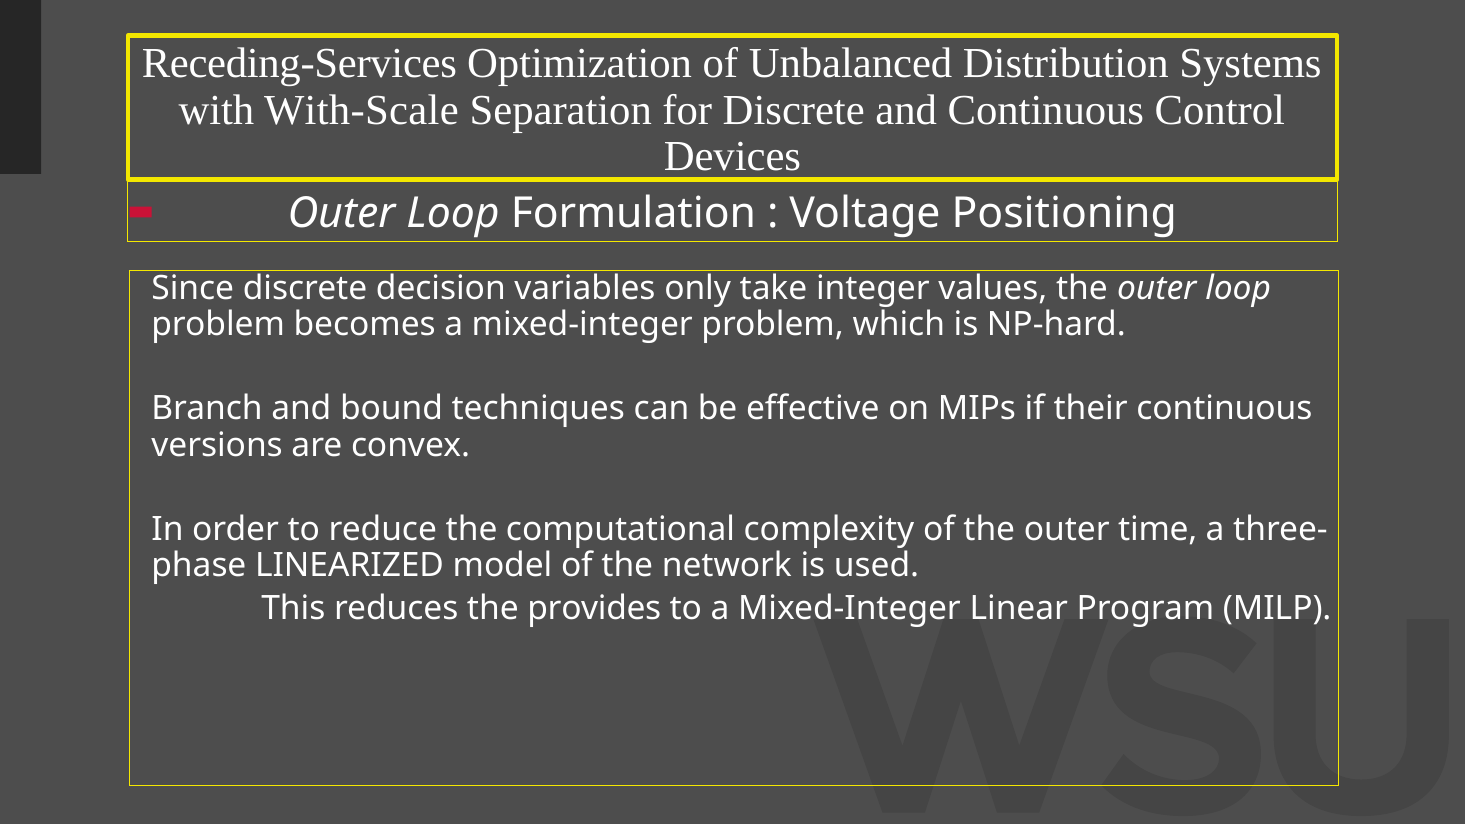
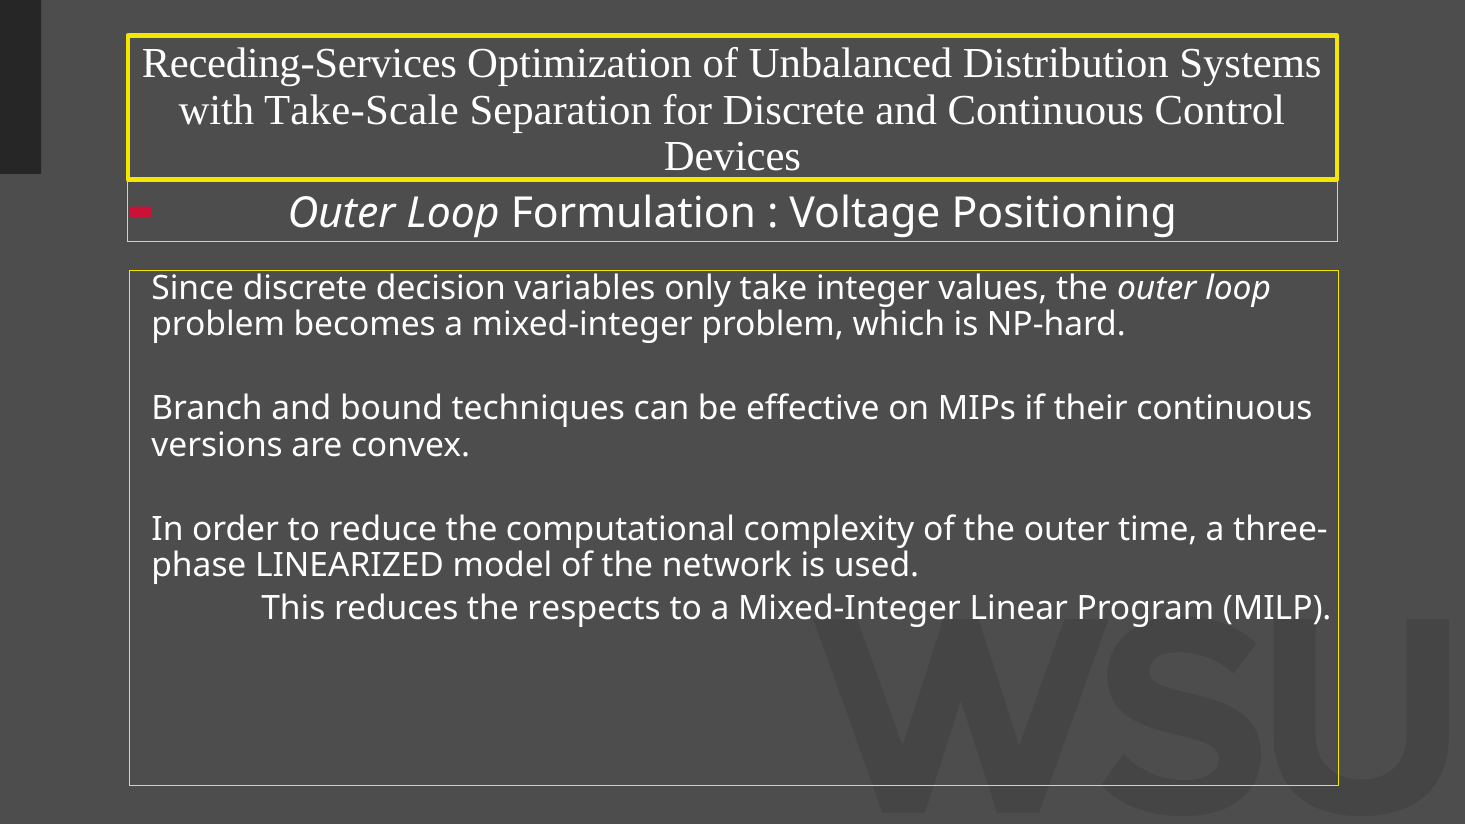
With-Scale: With-Scale -> Take-Scale (361, 110)
provides: provides -> respects (594, 608)
